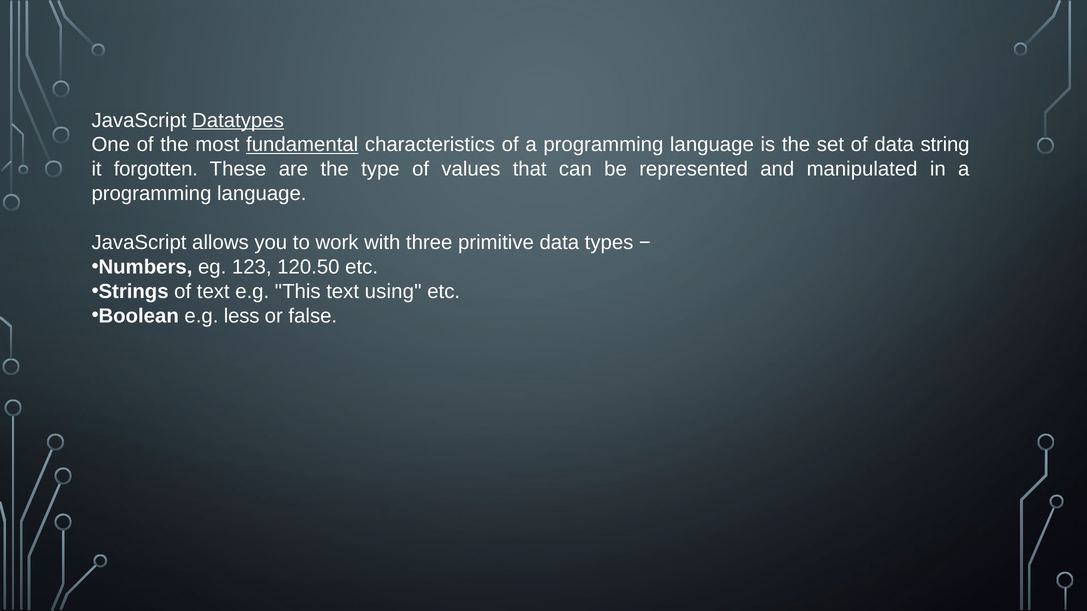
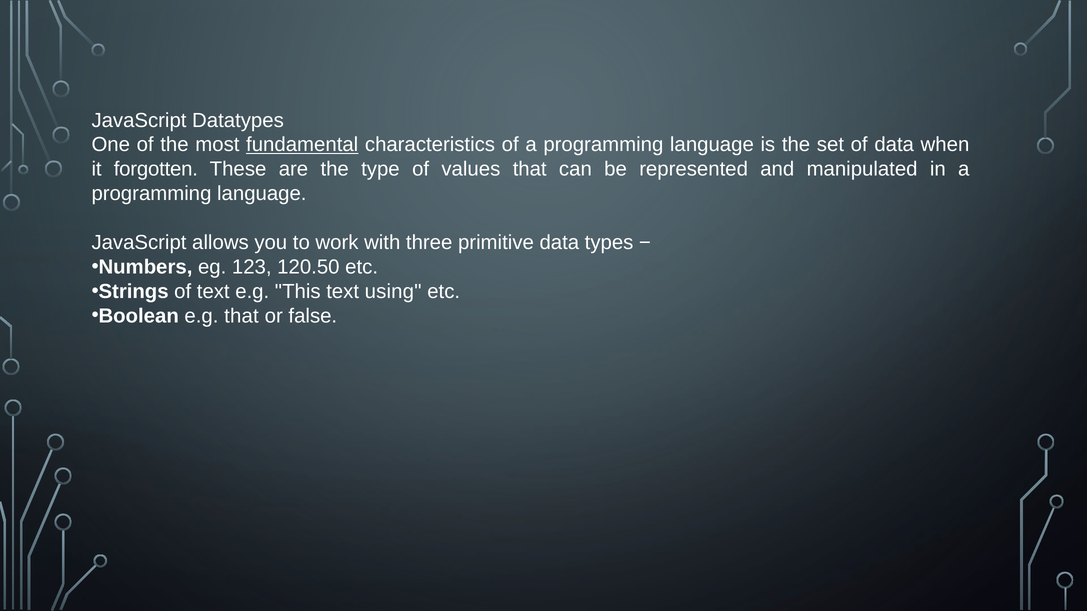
Datatypes underline: present -> none (238, 120)
string: string -> when (945, 145)
e.g less: less -> that (241, 316)
